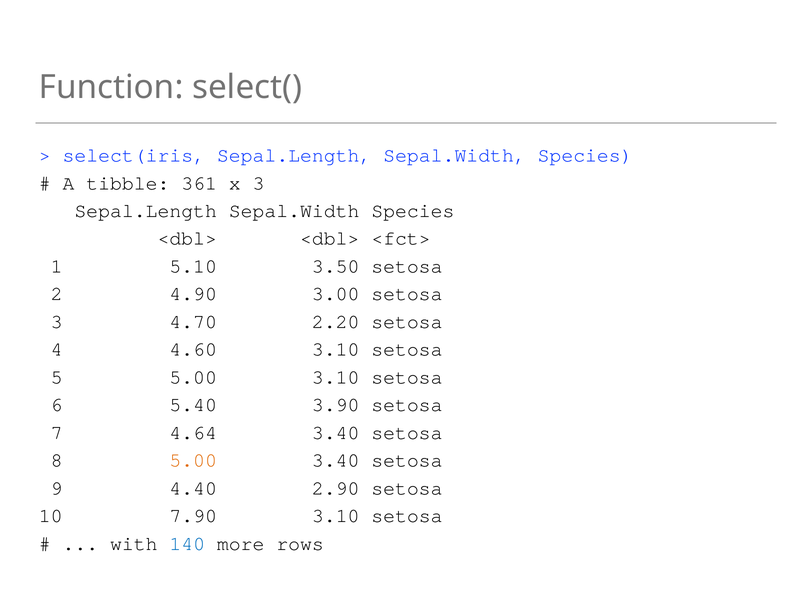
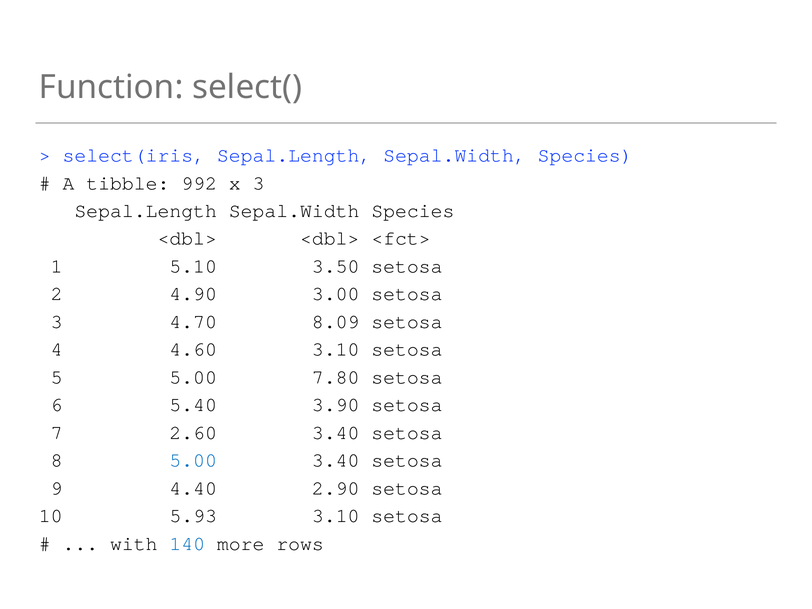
361: 361 -> 992 (199, 183)
2.20: 2.20 -> 8.09 (336, 322)
5.00 3.10: 3.10 -> 7.80 (336, 377)
4.64: 4.64 -> 2.60 (193, 433)
5.00 colour: orange -> blue (193, 460)
7.90: 7.90 -> 5.93 (193, 516)
